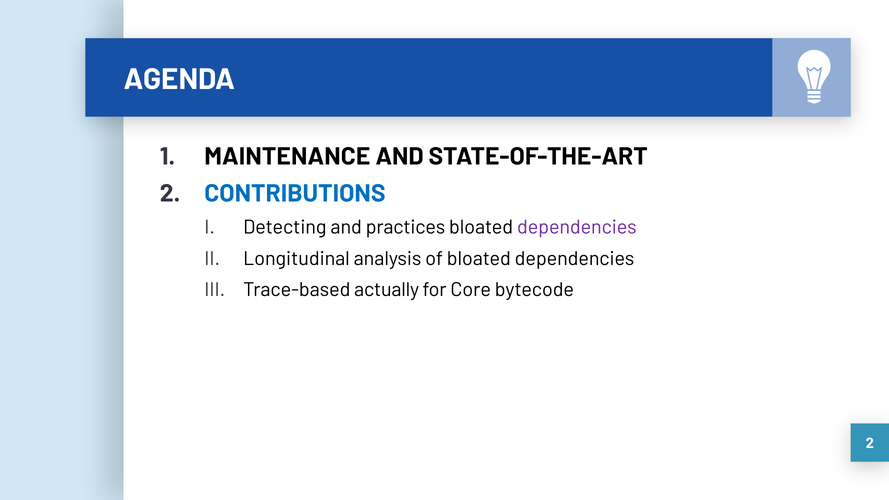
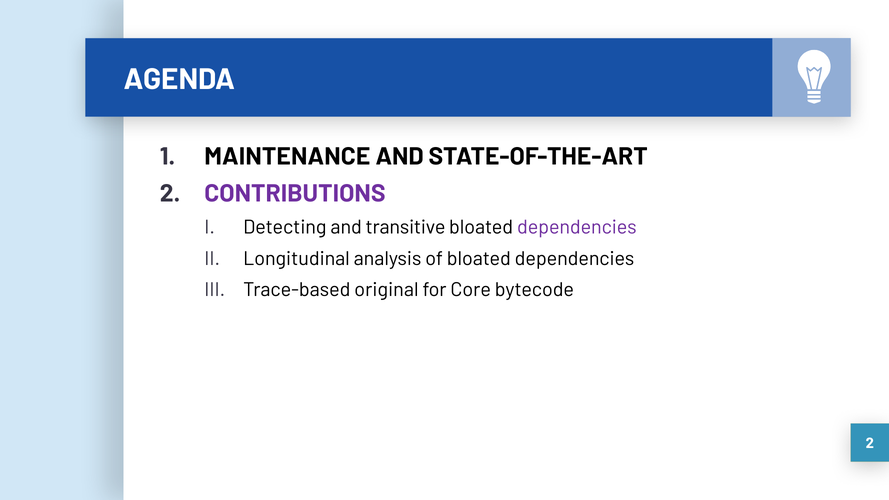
CONTRIBUTIONS colour: blue -> purple (295, 194)
practices: practices -> transitive (406, 227)
actually: actually -> original (386, 290)
